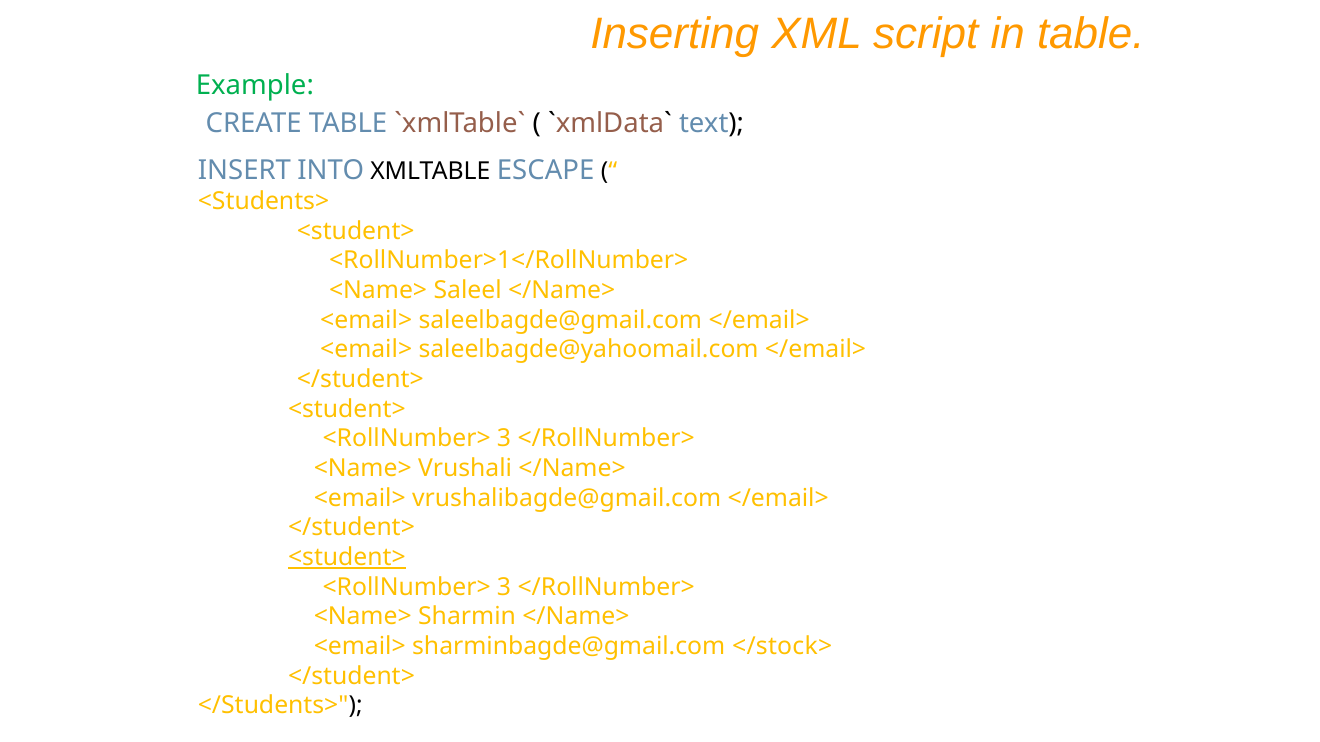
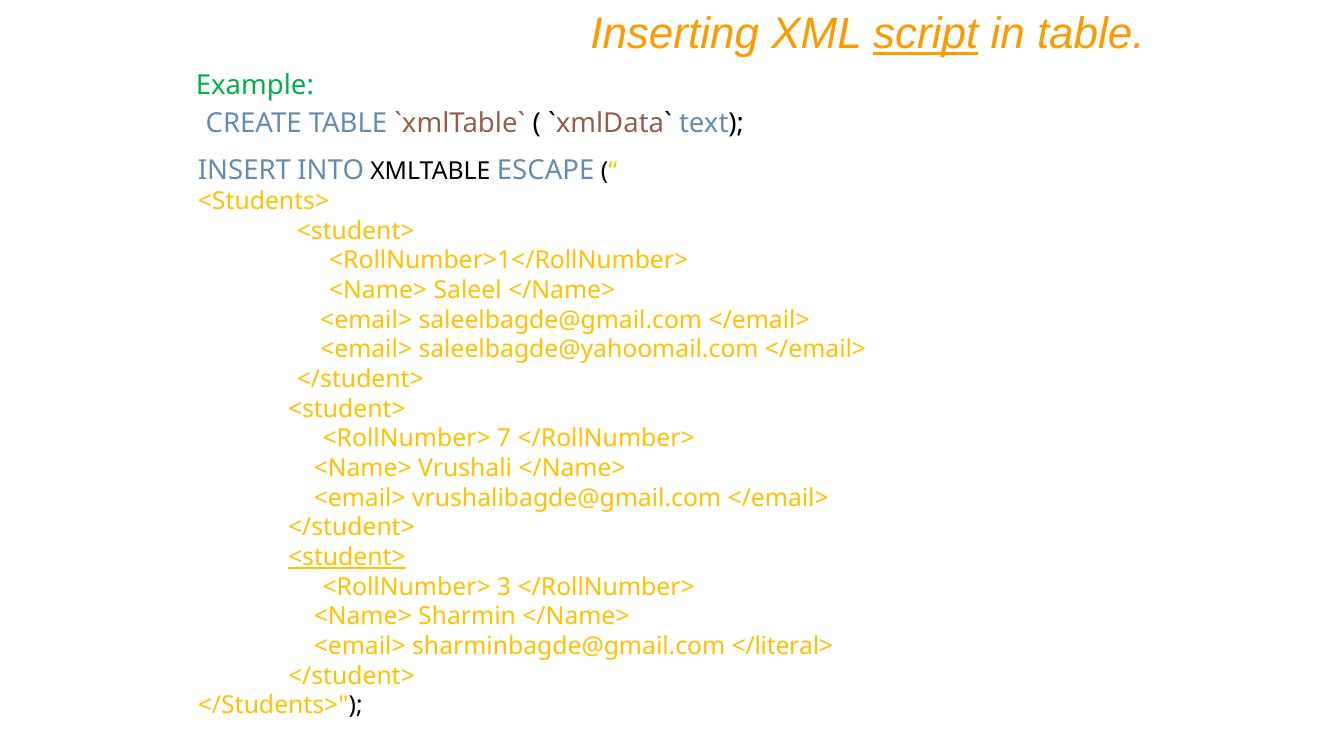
script underline: none -> present (926, 34)
3: 3 -> 7 (504, 439)
</stock>: </stock> -> </literal> (782, 647)
